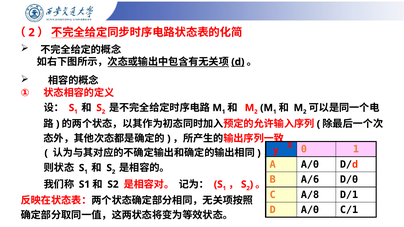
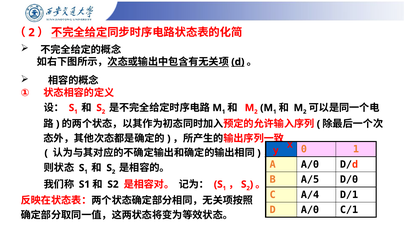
A/6: A/6 -> A/5 (310, 180)
A/8: A/8 -> A/4 (310, 195)
